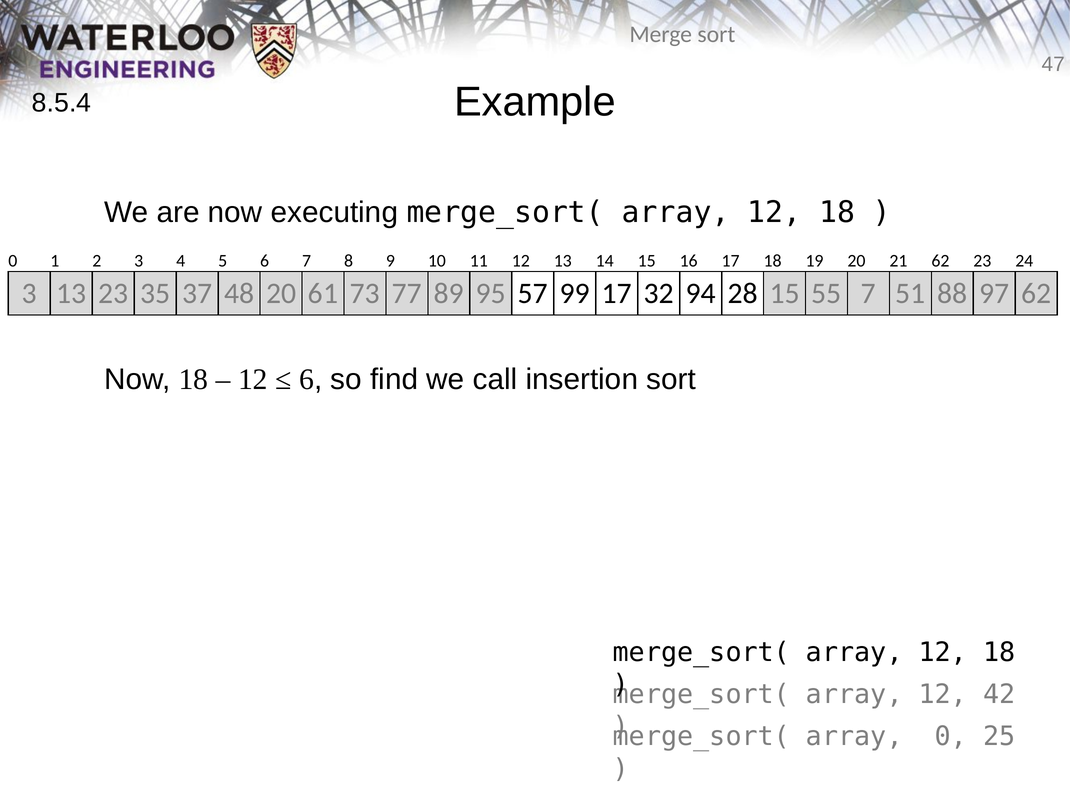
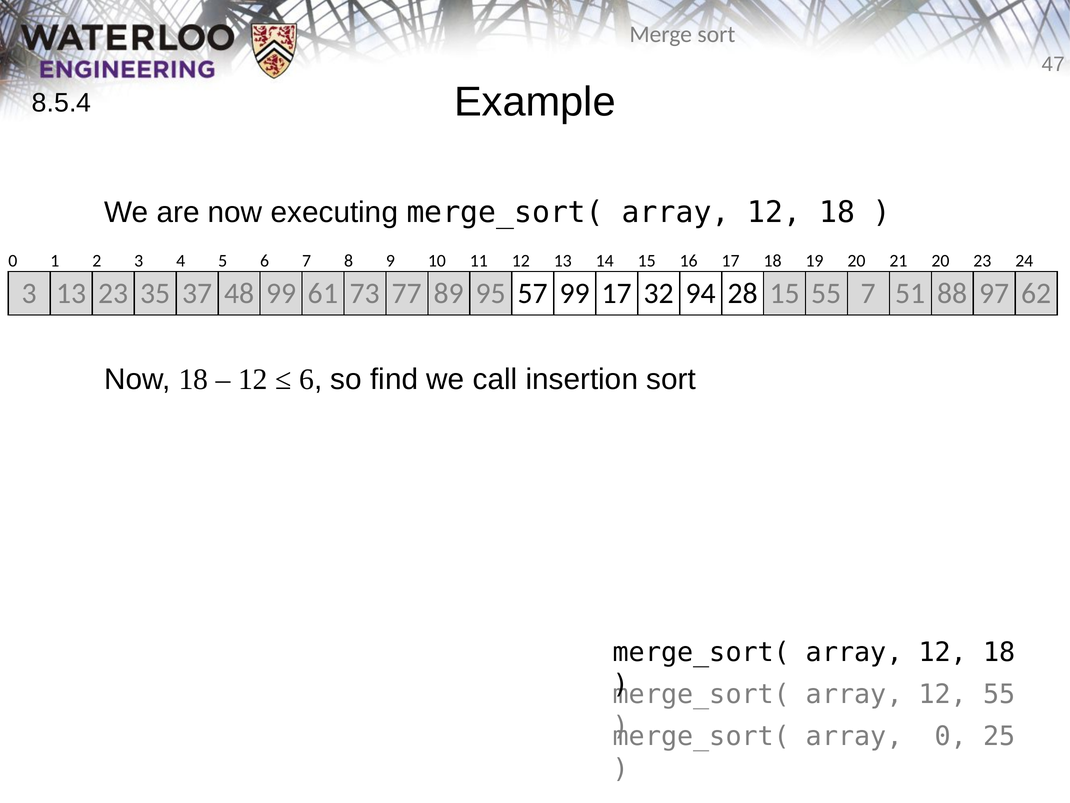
21 62: 62 -> 20 (940, 261)
48 20: 20 -> 99 (281, 293)
12 42: 42 -> 55 (999, 694)
